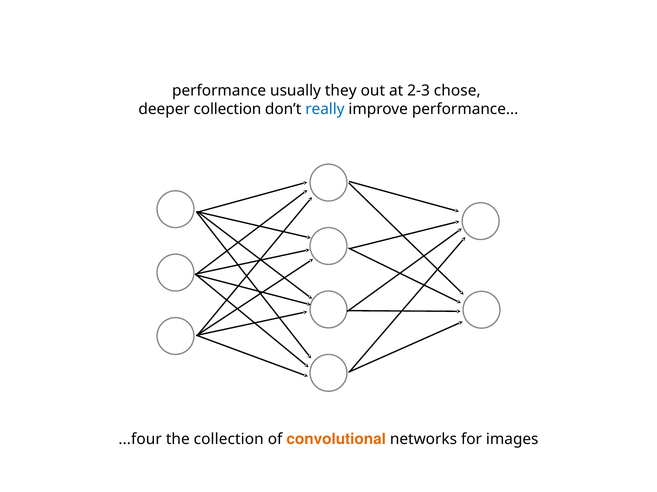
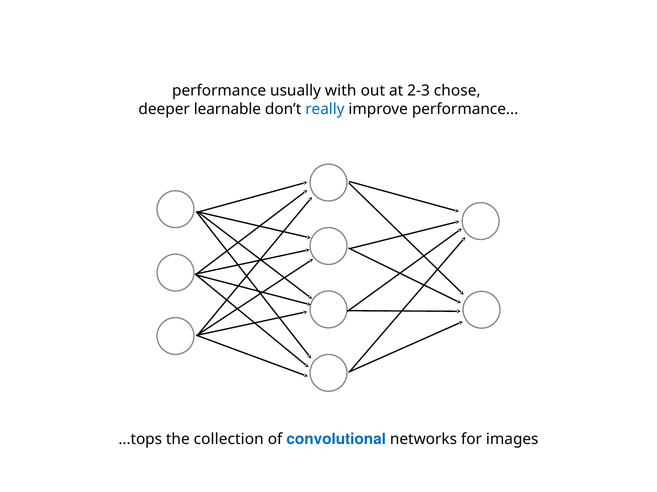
they: they -> with (341, 91)
deeper collection: collection -> learnable (227, 109)
...four: ...four -> ...tops (140, 440)
convolutional colour: orange -> blue (336, 440)
